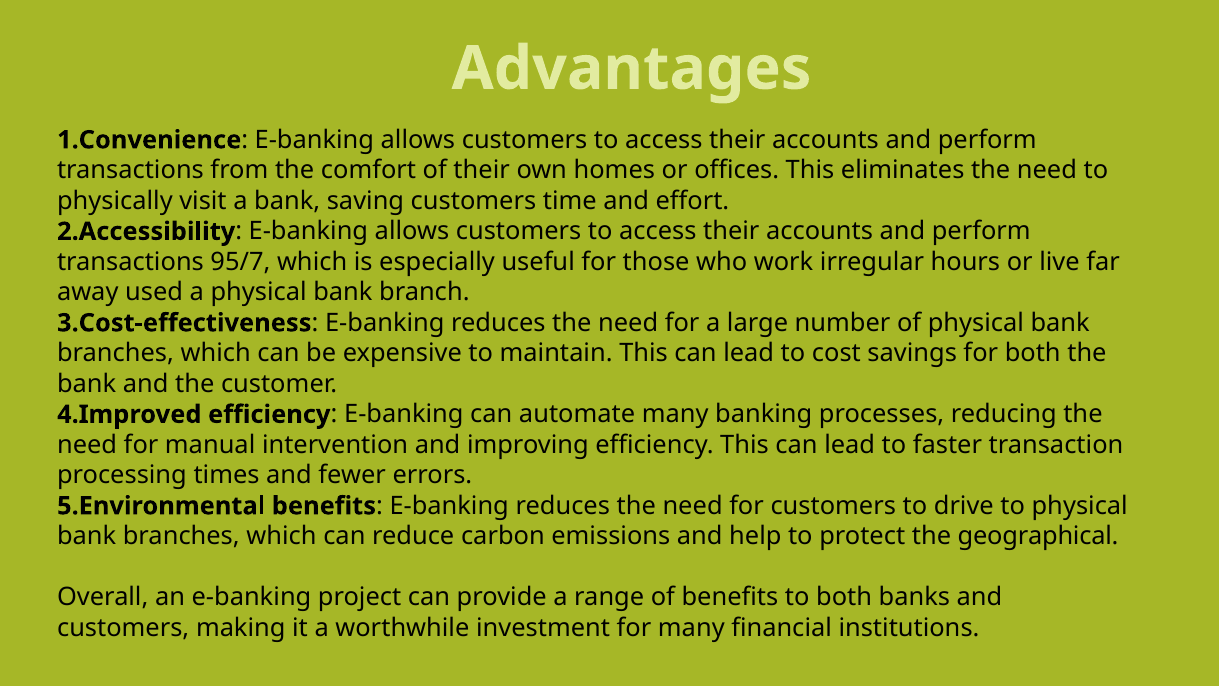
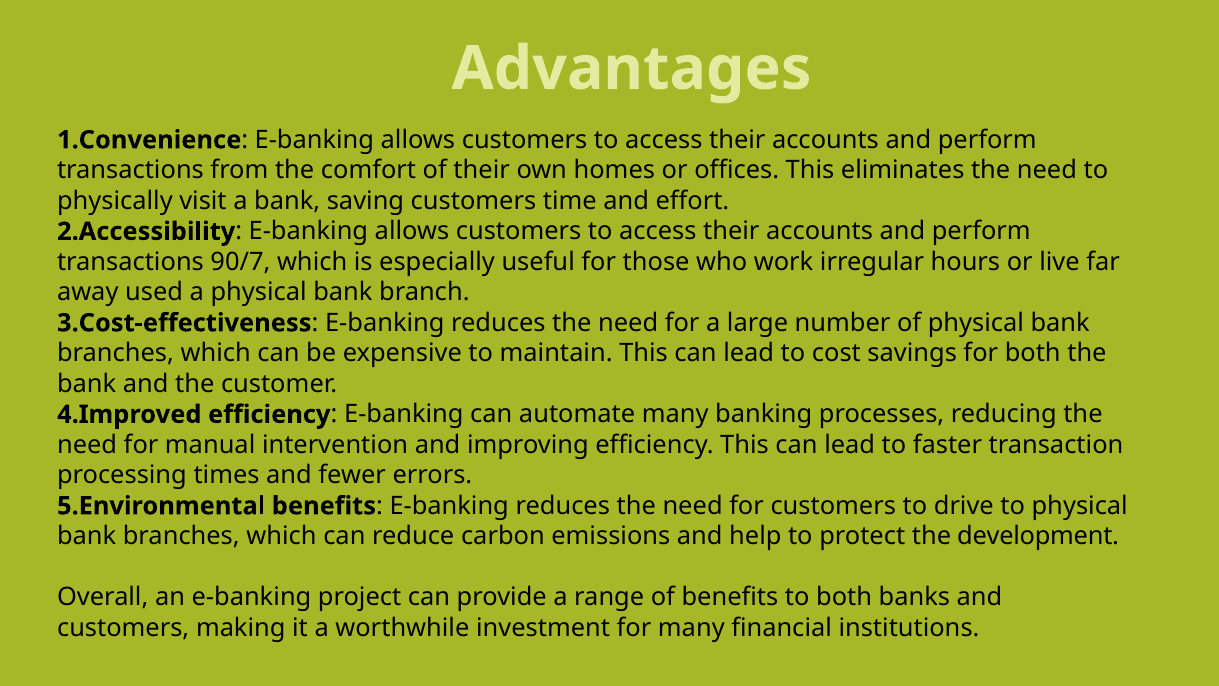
95/7: 95/7 -> 90/7 (240, 262)
geographical: geographical -> development (1038, 536)
